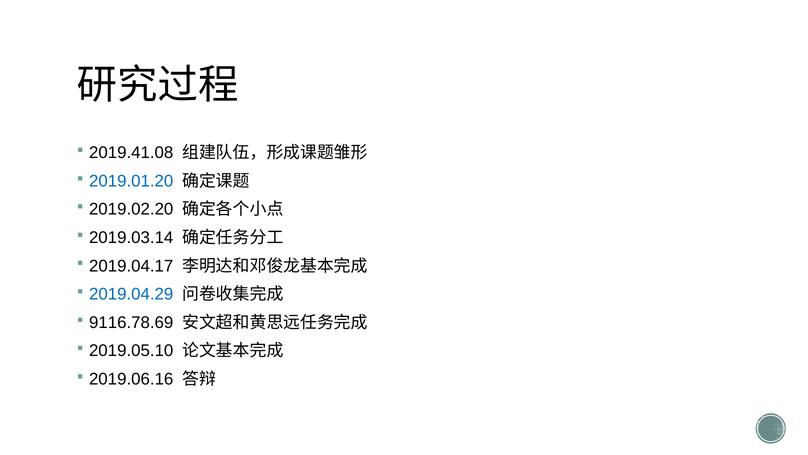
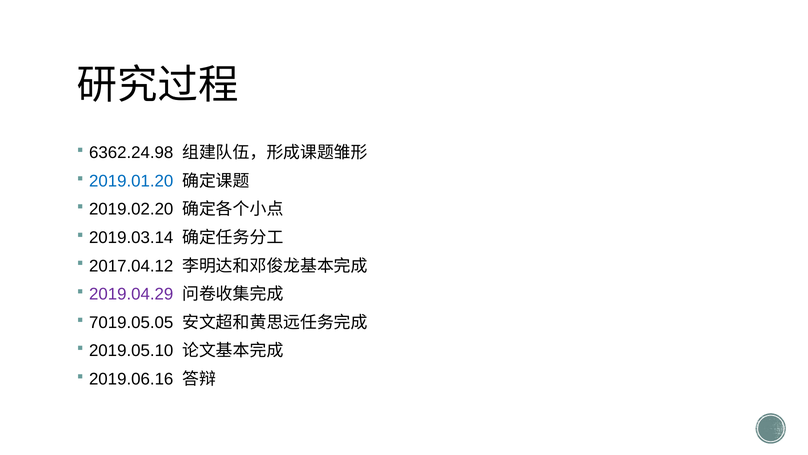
2019.41.08: 2019.41.08 -> 6362.24.98 (131, 153)
2019.04.17: 2019.04.17 -> 2017.04.12 (131, 266)
2019.04.29 colour: blue -> purple (131, 294)
9116.78.69: 9116.78.69 -> 7019.05.05 (131, 322)
